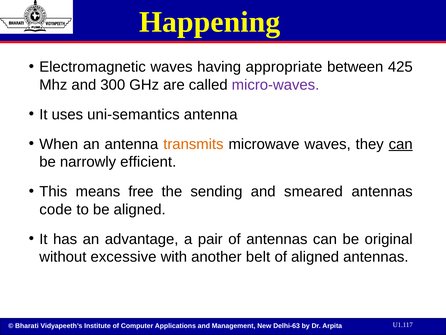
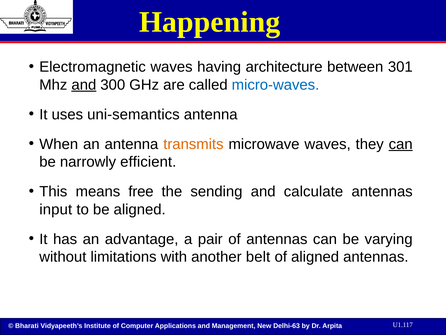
appropriate: appropriate -> architecture (284, 67)
425: 425 -> 301 (400, 67)
and underline: none -> present (84, 85)
micro-waves colour: purple -> blue (276, 85)
smeared: smeared -> calculate (313, 191)
code: code -> input (56, 209)
original: original -> varying (389, 239)
excessive: excessive -> limitations (124, 257)
